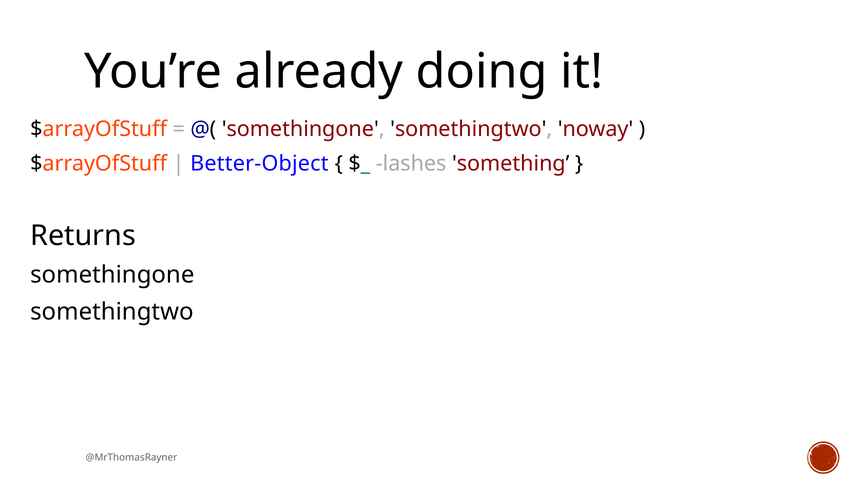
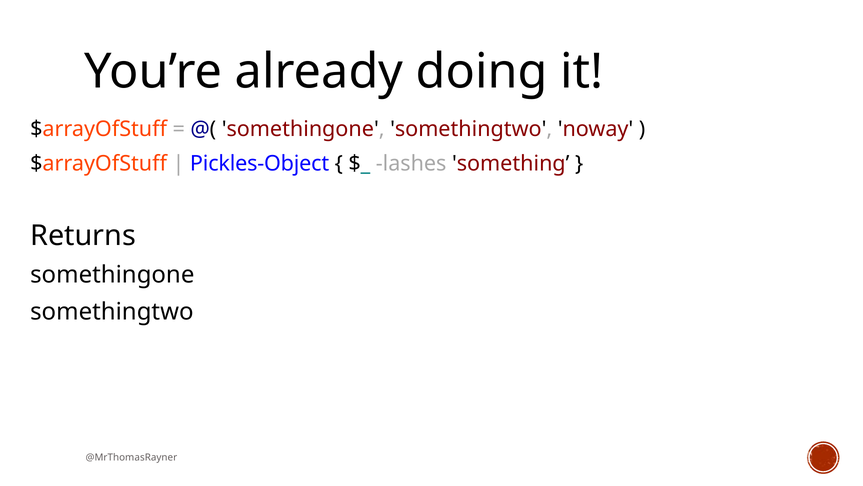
Better-Object: Better-Object -> Pickles-Object (260, 163)
